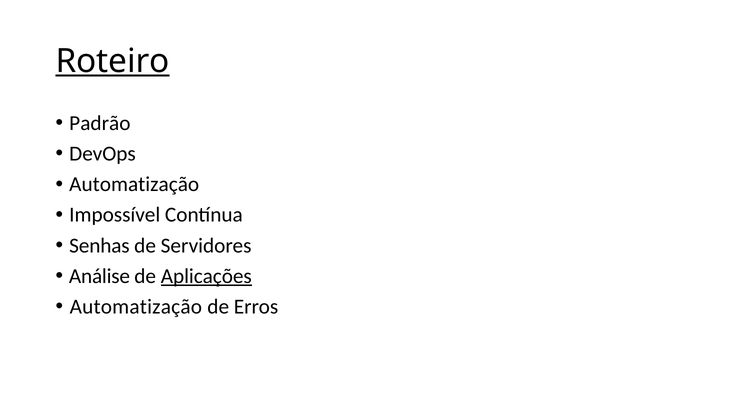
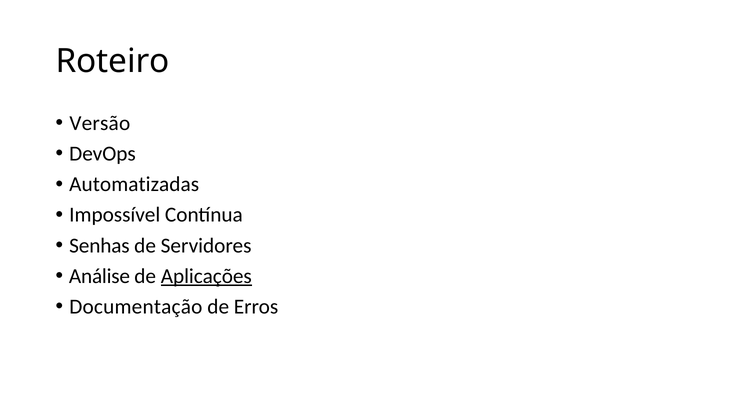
Roteiro underline: present -> none (113, 61)
Padrão: Padrão -> Versão (100, 123)
Automatização: Automatização -> Automatizadas (134, 184)
Automatização: Automatização -> Documentação (136, 307)
